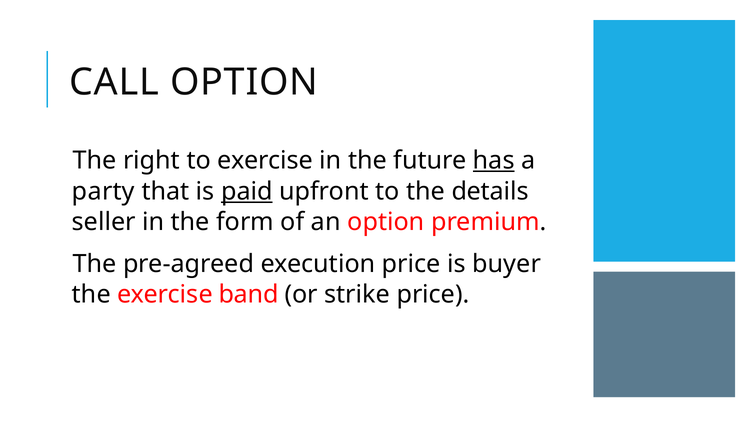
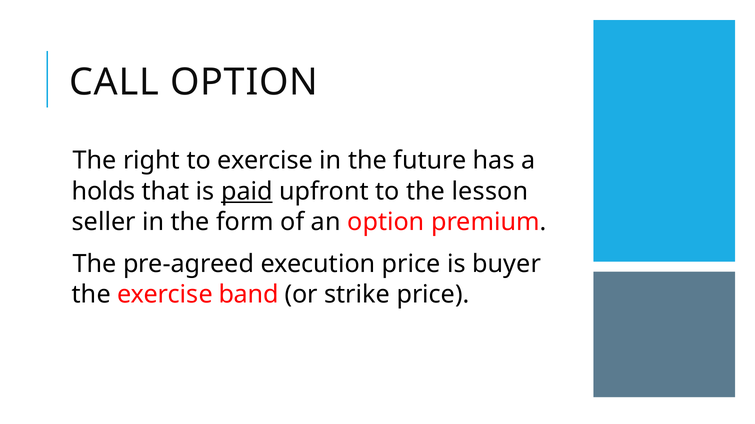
has underline: present -> none (494, 161)
party: party -> holds (104, 192)
details: details -> lesson (490, 192)
